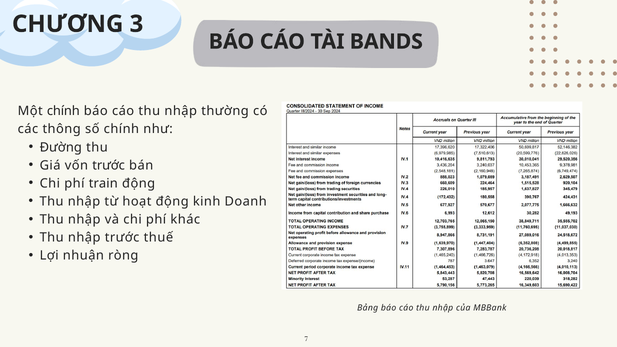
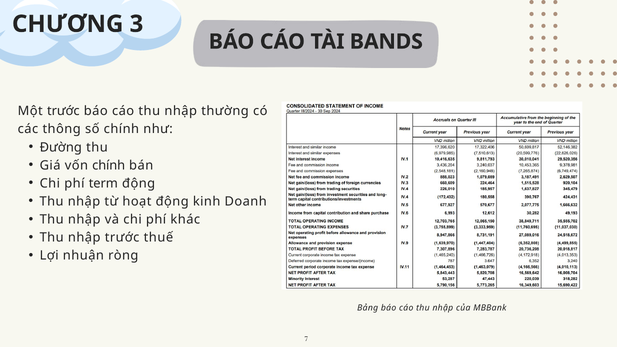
Một chính: chính -> trước (63, 111)
vốn trước: trước -> chính (109, 165)
train: train -> term (103, 183)
